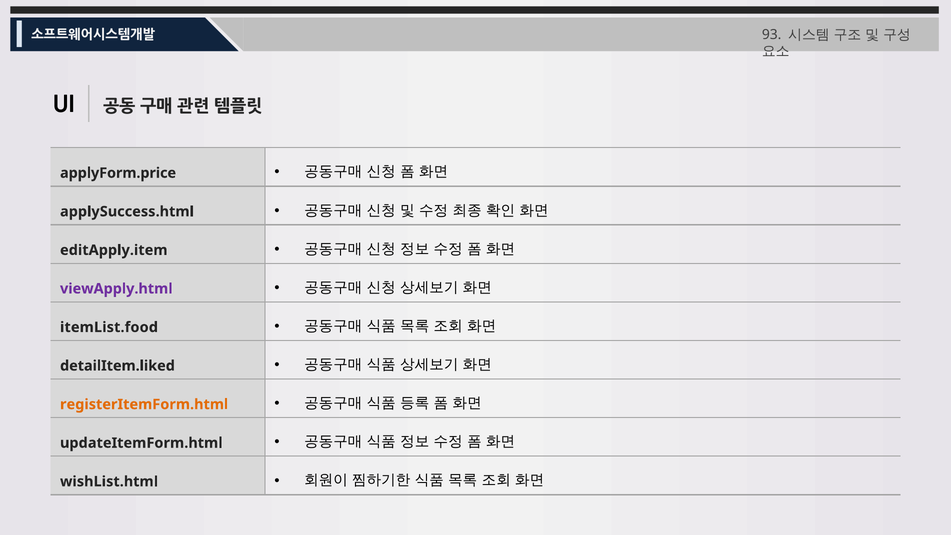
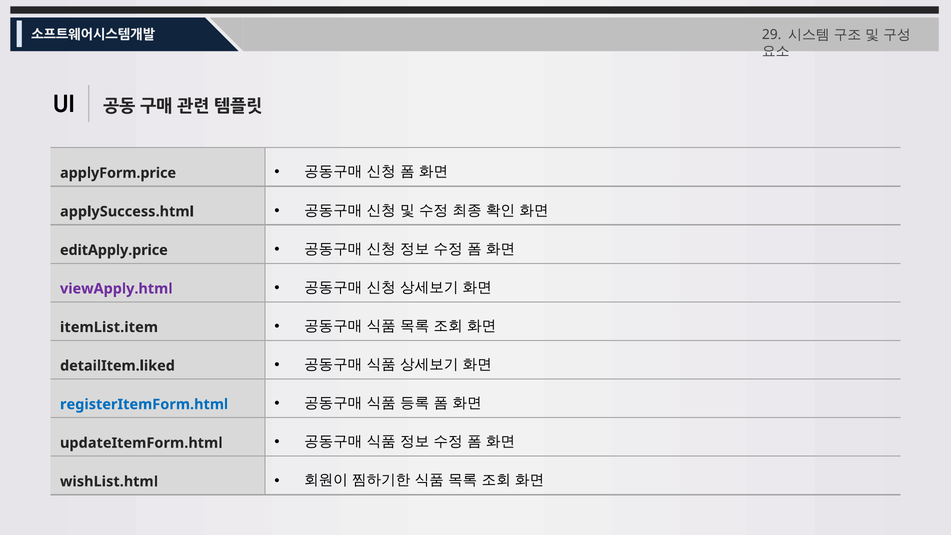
93: 93 -> 29 (772, 35)
editApply.item: editApply.item -> editApply.price (114, 250)
itemList.food: itemList.food -> itemList.item (109, 327)
registerItemForm.html colour: orange -> blue (144, 404)
